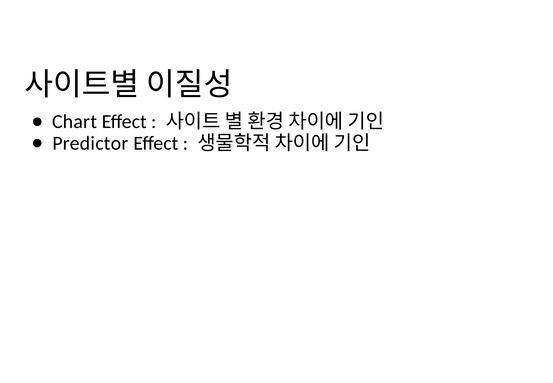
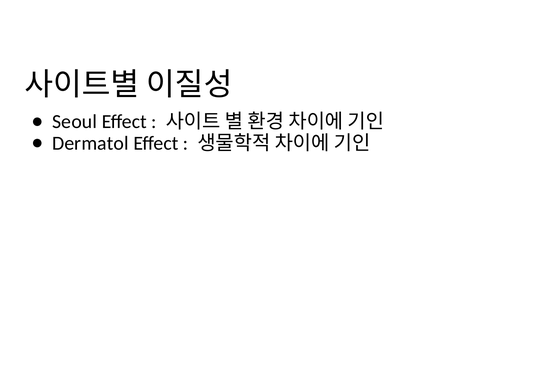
Chart: Chart -> Seoul (75, 122)
Predictor: Predictor -> Dermatol (90, 143)
